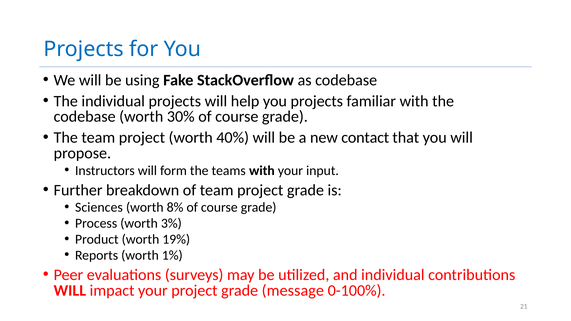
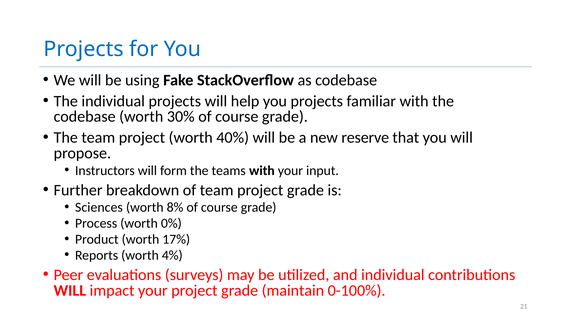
contact: contact -> reserve (365, 138)
3%: 3% -> 0% (171, 223)
19%: 19% -> 17% (176, 239)
1%: 1% -> 4% (172, 255)
message: message -> maintain (293, 291)
